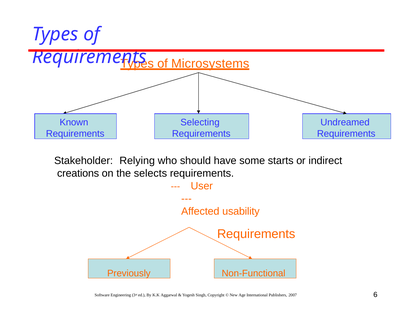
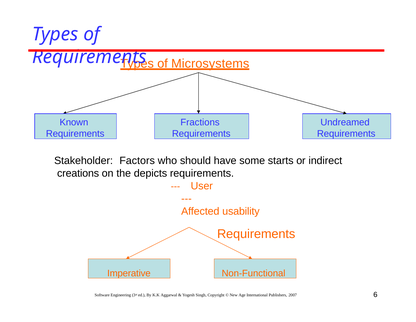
Selecting: Selecting -> Fractions (200, 122)
Relying: Relying -> Factors (137, 160)
selects: selects -> depicts (150, 173)
Previously: Previously -> Imperative (129, 273)
